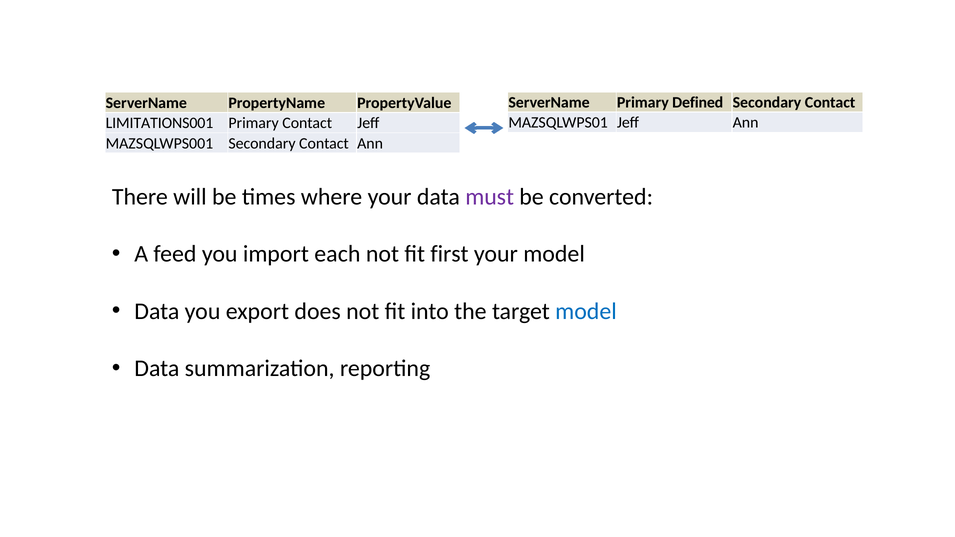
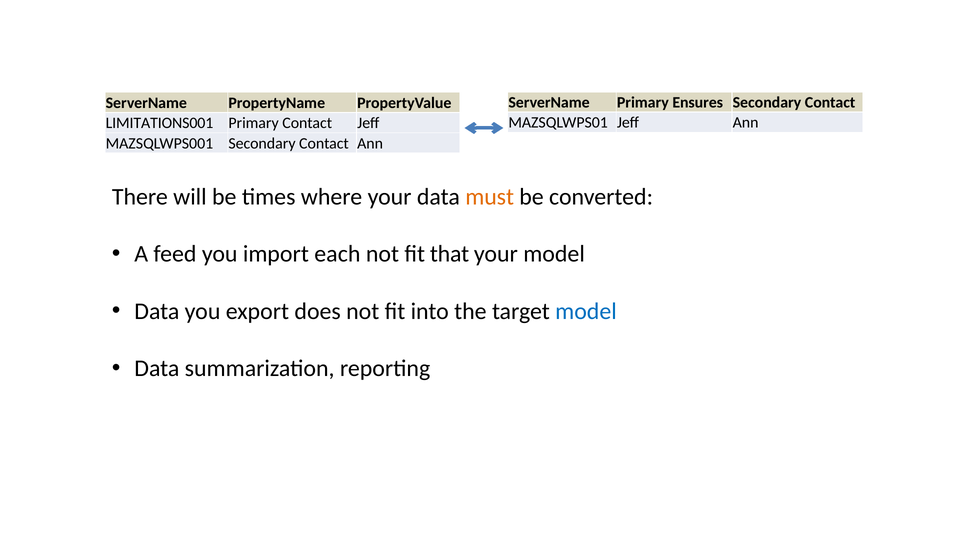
Defined: Defined -> Ensures (698, 103)
must colour: purple -> orange (490, 197)
first: first -> that (450, 254)
